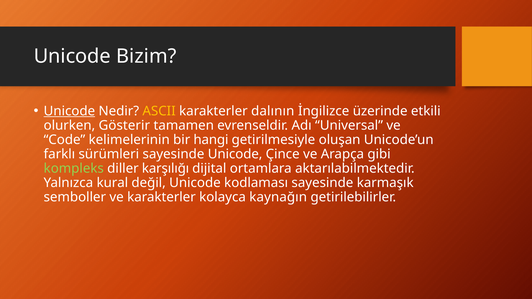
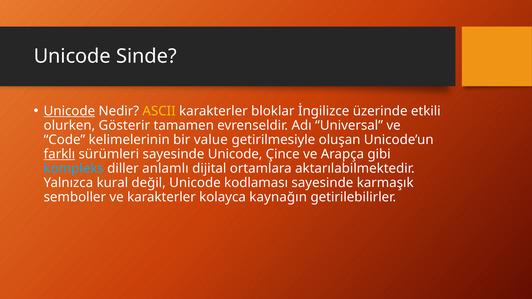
Bizim: Bizim -> Sinde (146, 56)
dalının: dalının -> bloklar (273, 111)
hangi: hangi -> value (211, 140)
farklı underline: none -> present (59, 154)
kompleks colour: light green -> light blue (74, 168)
karşılığı: karşılığı -> anlamlı (165, 168)
